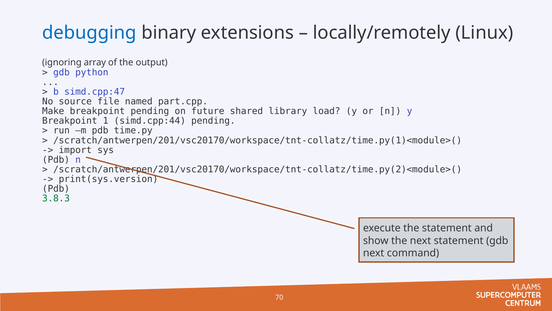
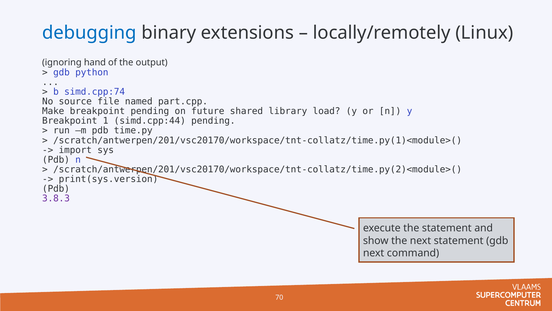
array: array -> hand (95, 63)
simd.cpp:47: simd.cpp:47 -> simd.cpp:74 (95, 92)
3.8.3 colour: green -> purple (56, 198)
